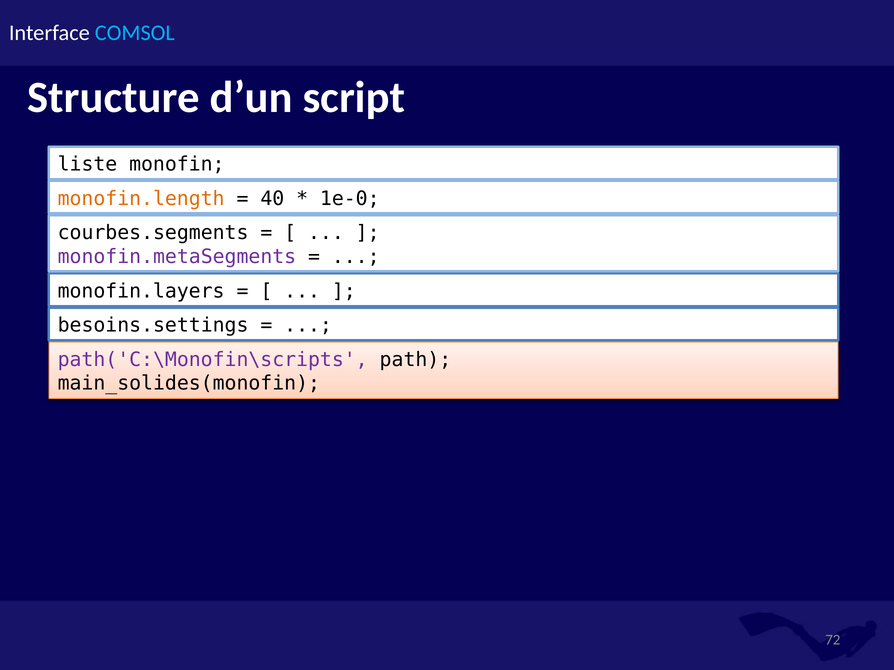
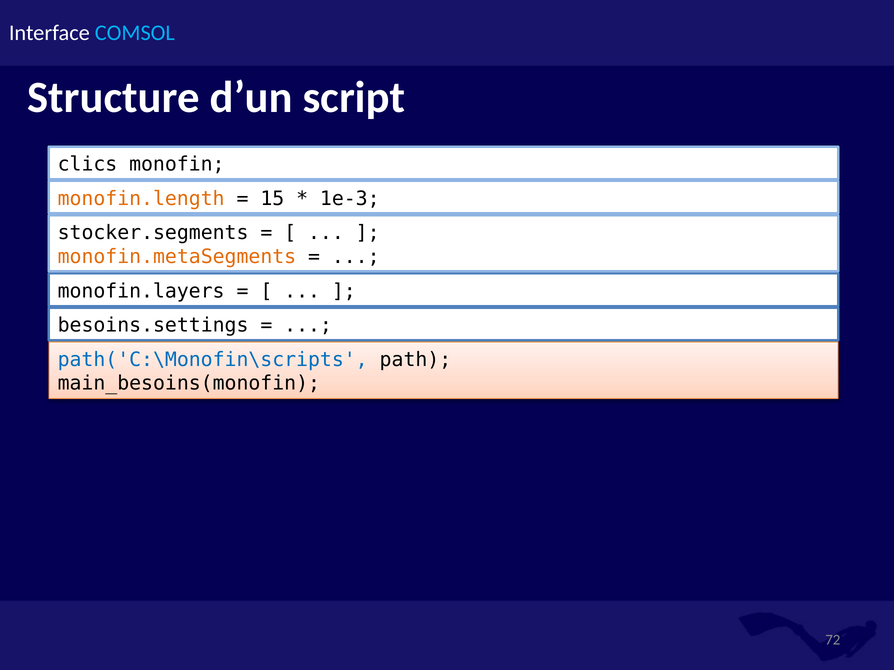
liste: liste -> clics (87, 164)
40: 40 -> 15 (272, 199)
1e-0: 1e-0 -> 1e-3 (350, 199)
courbes.segments: courbes.segments -> stocker.segments (153, 233)
monofin.metaSegments colour: purple -> orange (177, 257)
path('C:\Monofin\scripts colour: purple -> blue (213, 360)
main_solides(monofin: main_solides(monofin -> main_besoins(monofin (189, 384)
